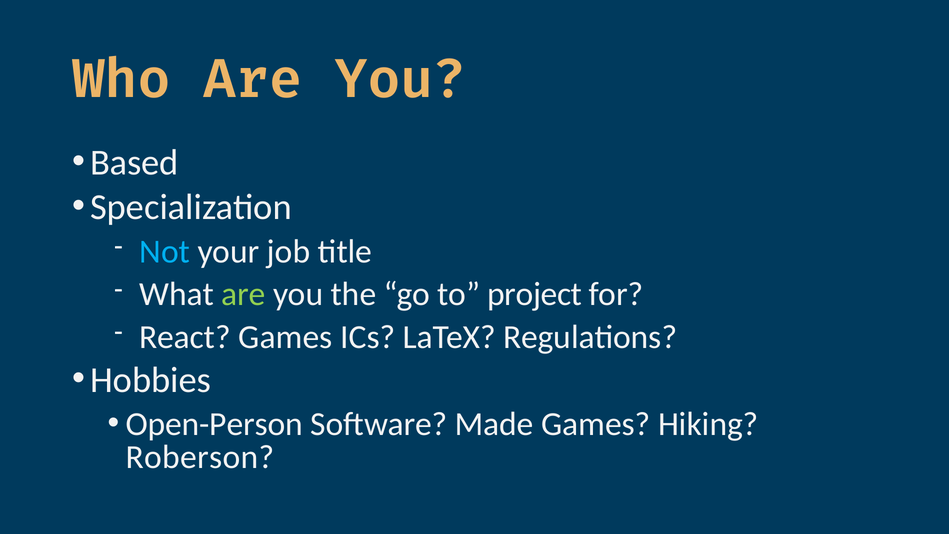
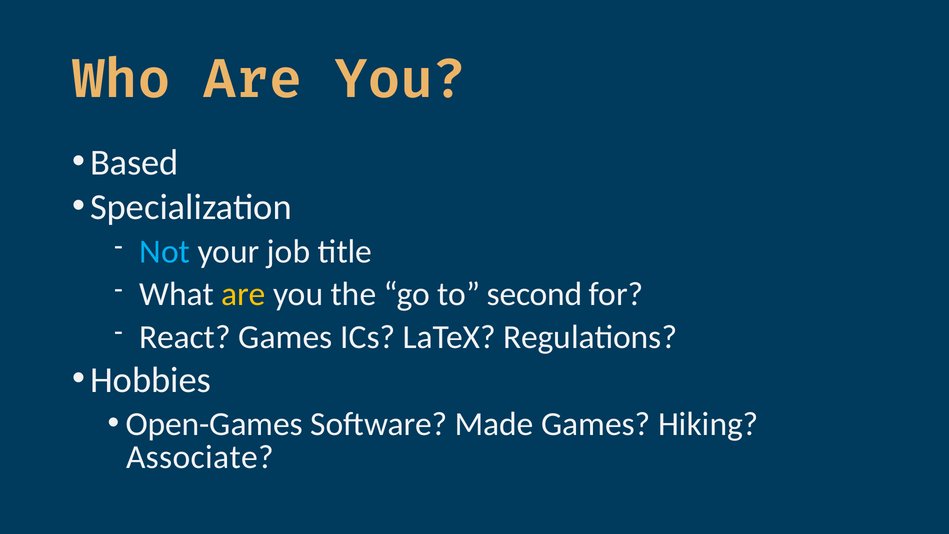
are colour: light green -> yellow (244, 294)
project: project -> second (535, 294)
Open-Person: Open-Person -> Open-Games (214, 424)
Roberson: Roberson -> Associate (200, 457)
